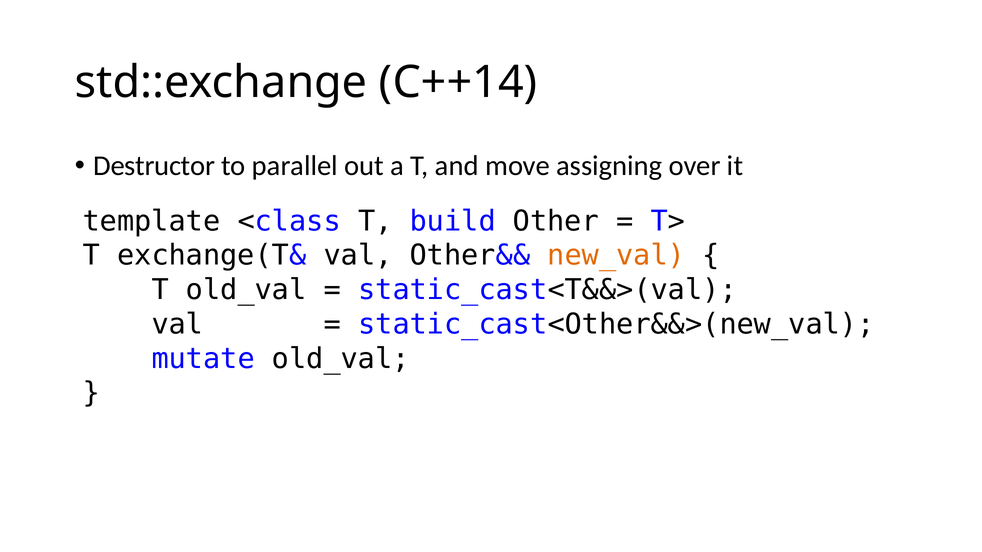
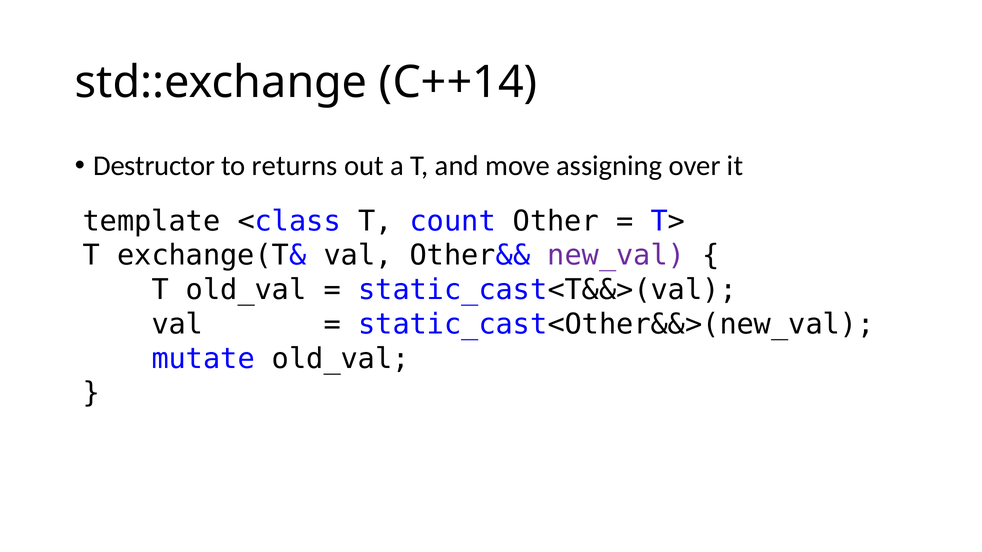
parallel: parallel -> returns (295, 166)
build: build -> count (453, 221)
new_val colour: orange -> purple (616, 256)
